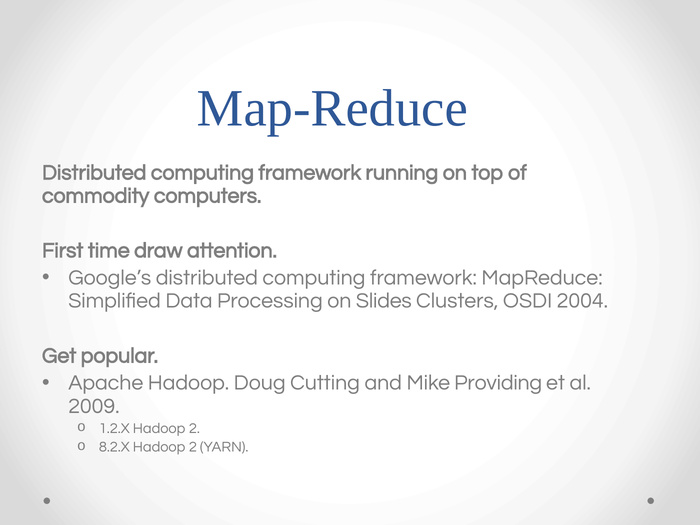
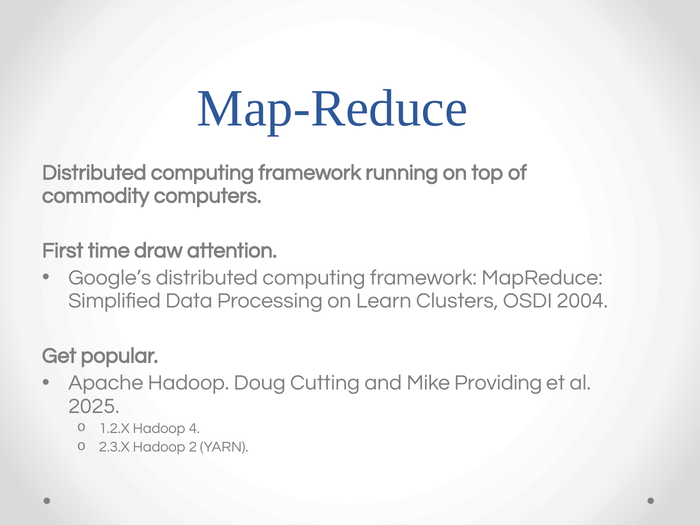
Slides: Slides -> Learn (384, 301)
2009: 2009 -> 2025 (94, 406)
1.2.X Hadoop 2: 2 -> 4 (194, 428)
8.2.X: 8.2.X -> 2.3.X (114, 447)
